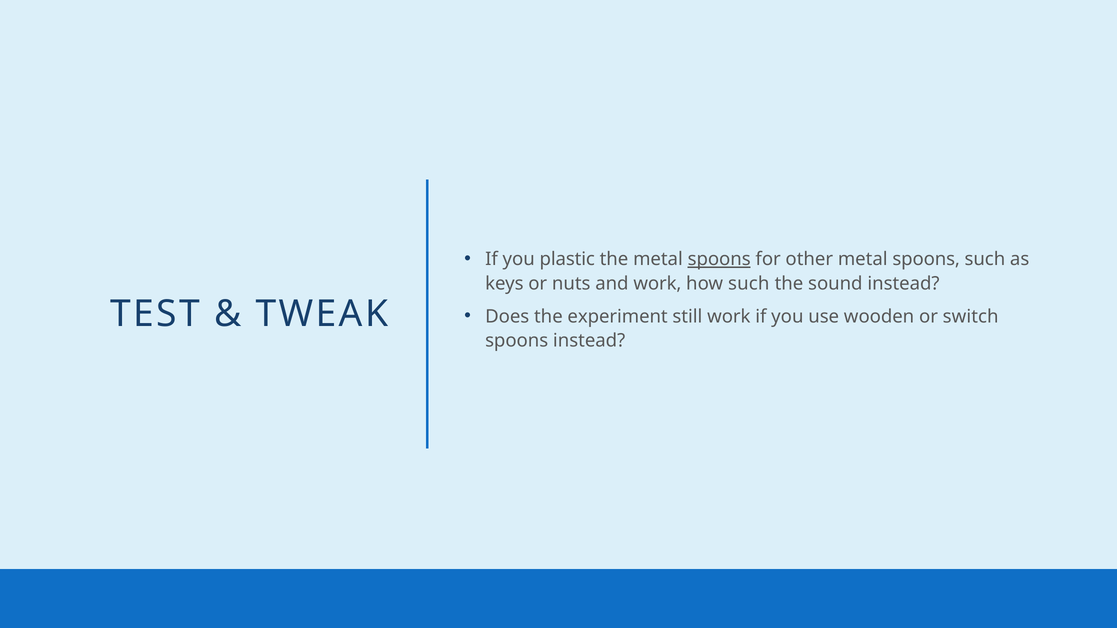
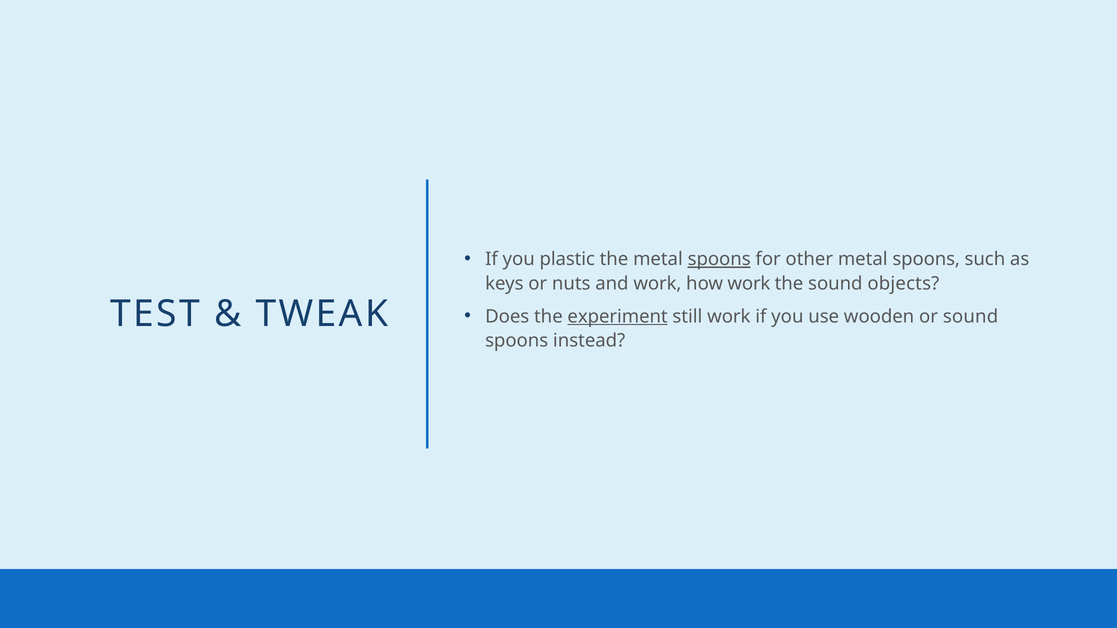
how such: such -> work (749, 284)
sound instead: instead -> objects (903, 284)
experiment underline: none -> present (618, 317)
or switch: switch -> sound (971, 317)
